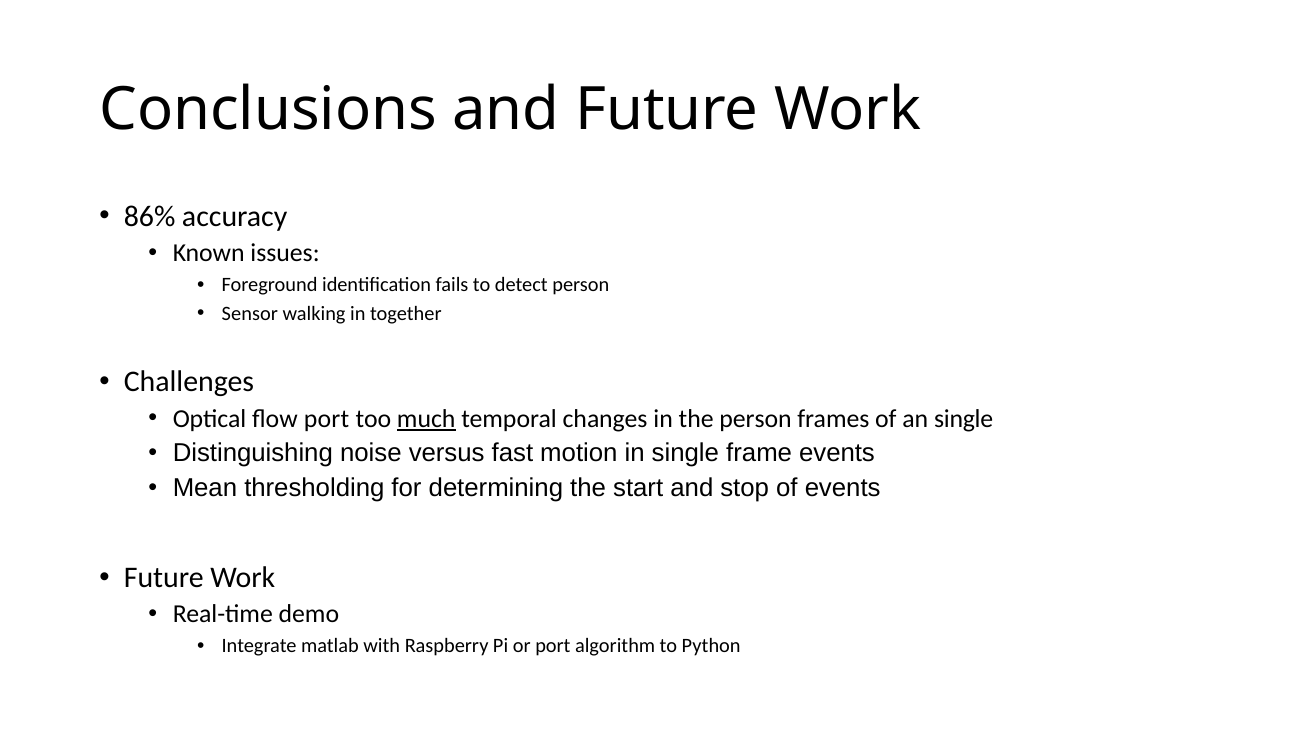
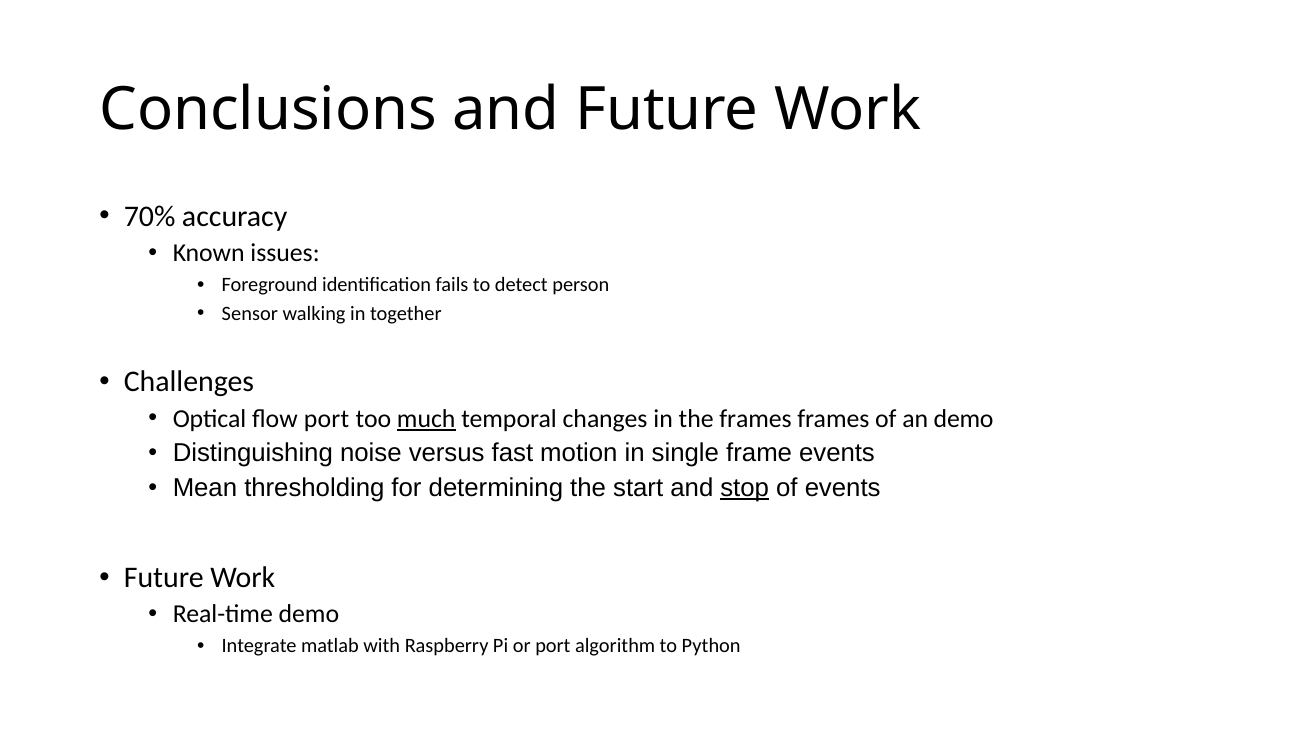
86%: 86% -> 70% (150, 216)
the person: person -> frames (756, 418)
an single: single -> demo (964, 418)
stop underline: none -> present (745, 488)
